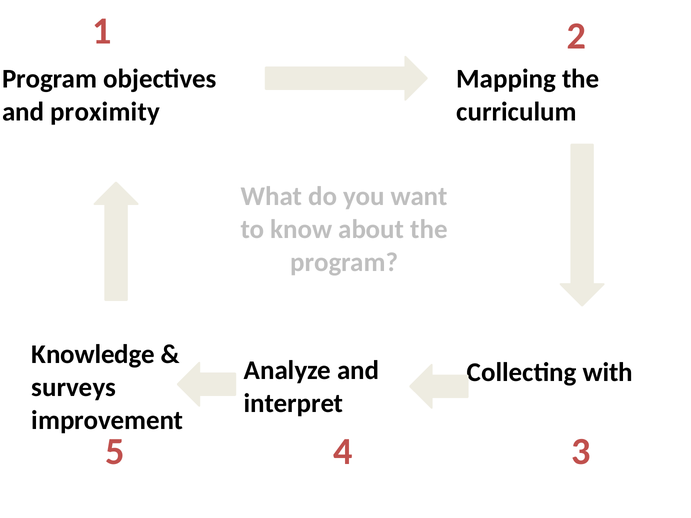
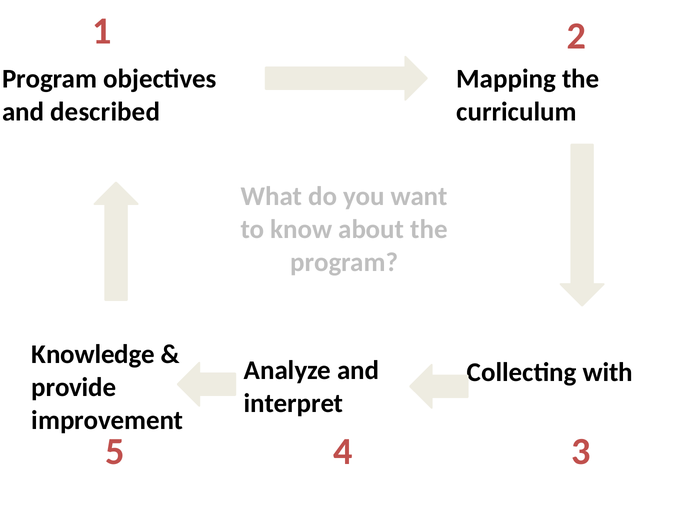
proximity: proximity -> described (105, 112)
surveys: surveys -> provide (74, 387)
